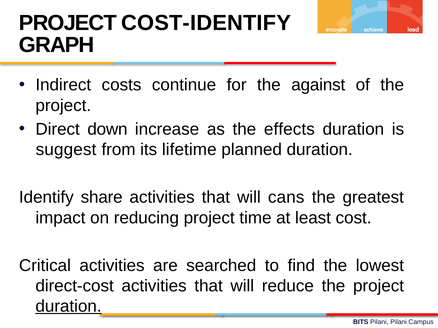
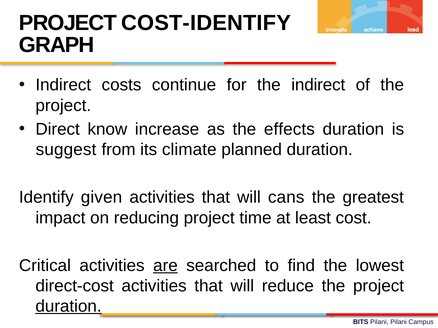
the against: against -> indirect (318, 85)
down: down -> know (107, 129)
lifetime: lifetime -> climate (189, 150)
share: share -> given (102, 198)
are underline: none -> present (165, 266)
